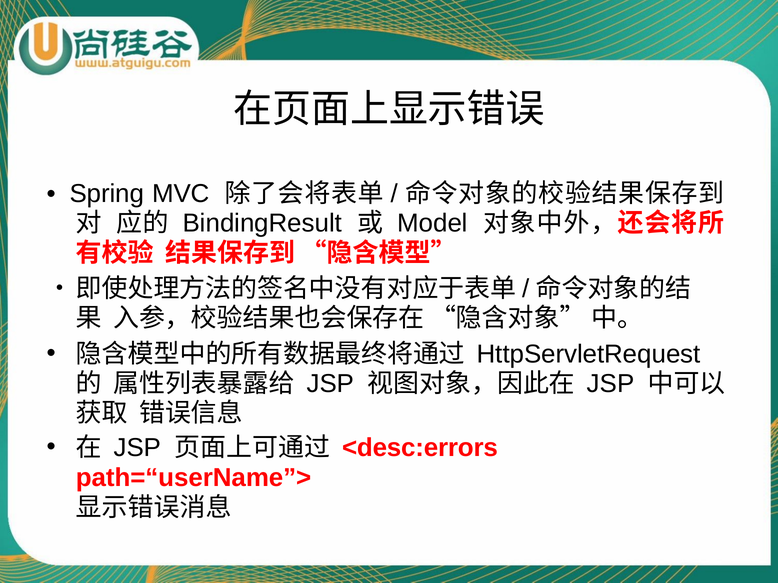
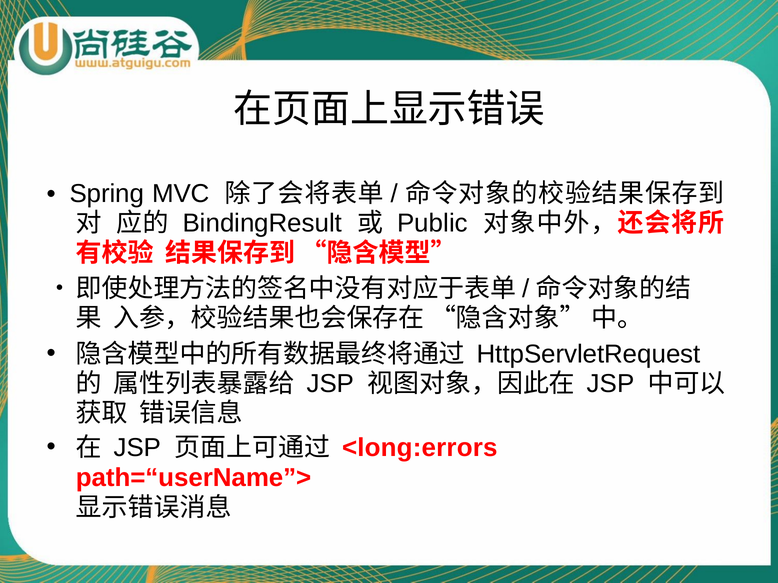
Model: Model -> Public (432, 224)
<desc:errors: <desc:errors -> <long:errors (420, 448)
